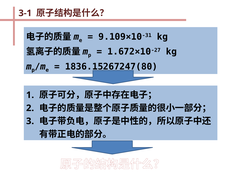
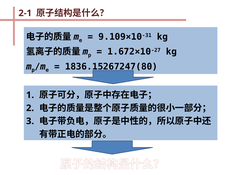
3-1: 3-1 -> 2-1 (25, 13)
